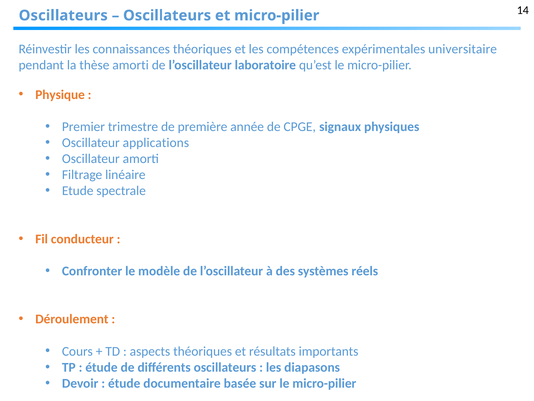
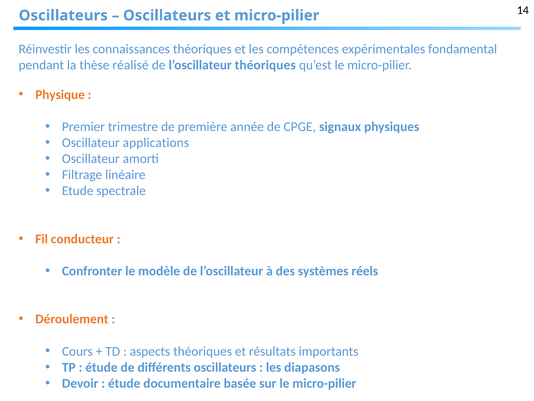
universitaire: universitaire -> fondamental (463, 49)
thèse amorti: amorti -> réalisé (131, 65)
l’oscillateur laboratoire: laboratoire -> théoriques (265, 65)
